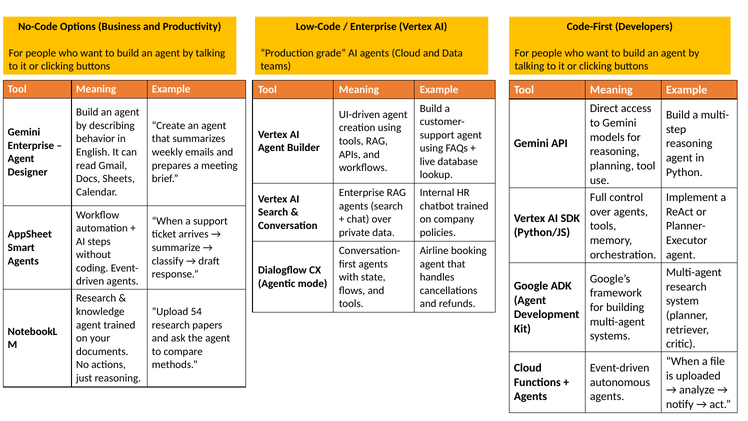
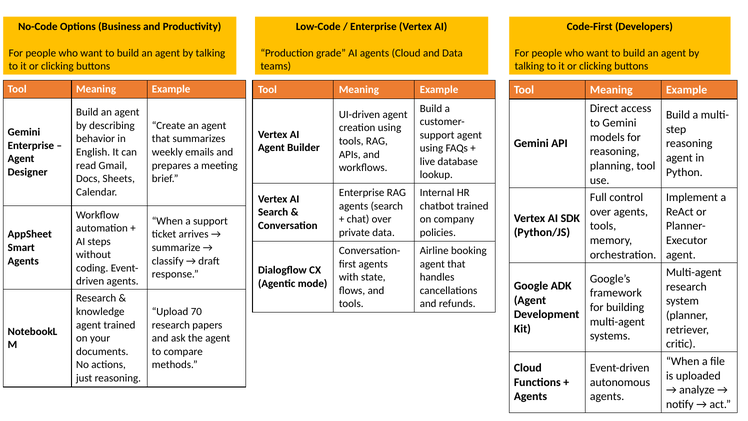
54: 54 -> 70 (196, 311)
